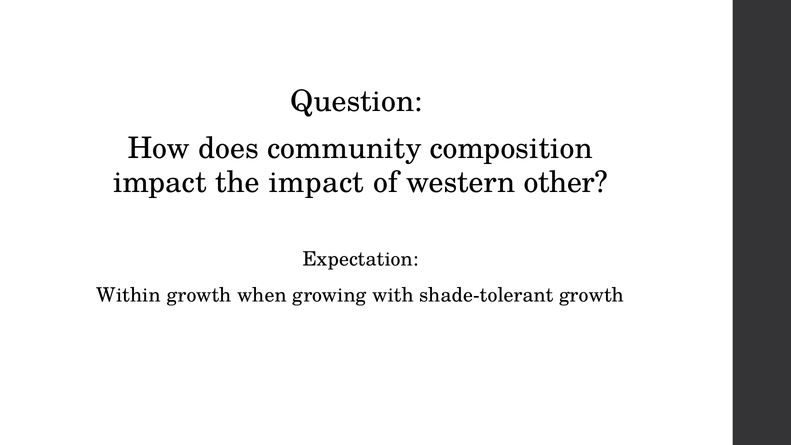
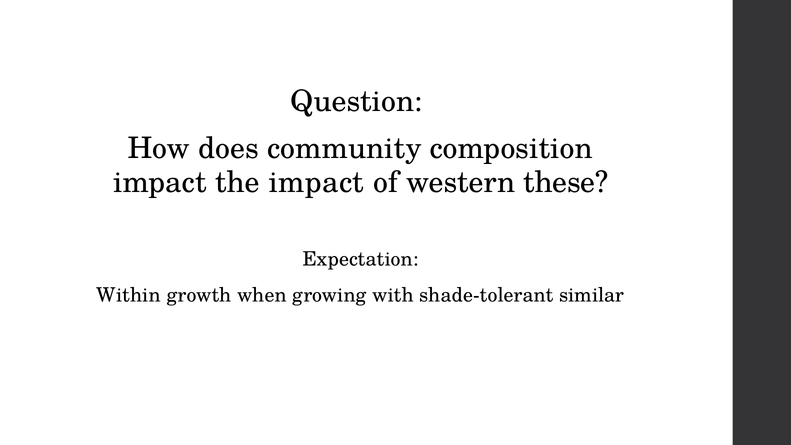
other: other -> these (566, 182)
shade-tolerant growth: growth -> similar (592, 295)
